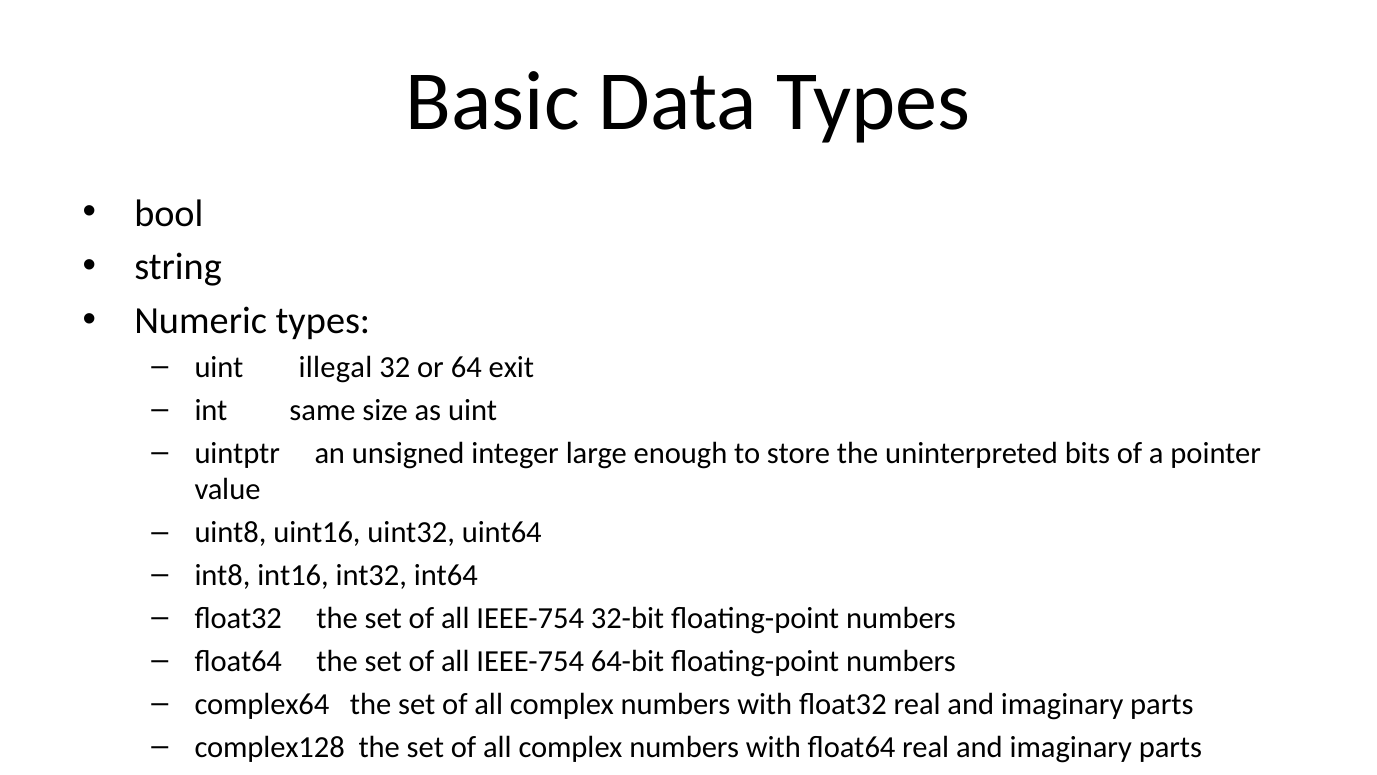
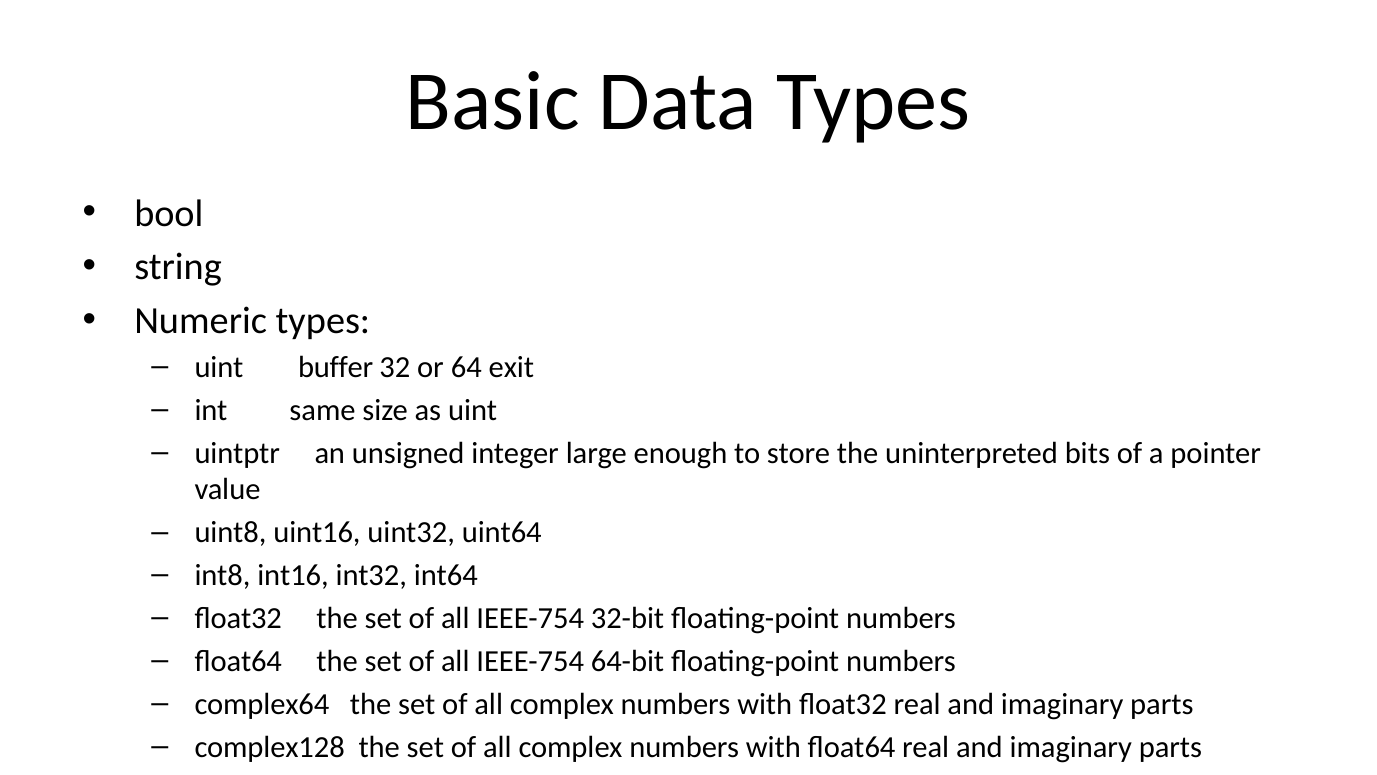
illegal: illegal -> buffer (336, 367)
